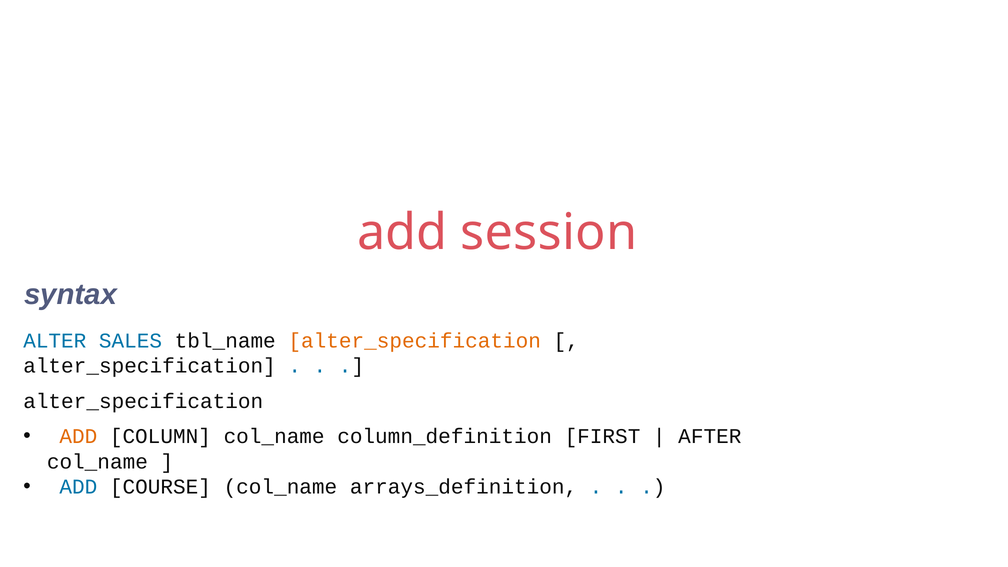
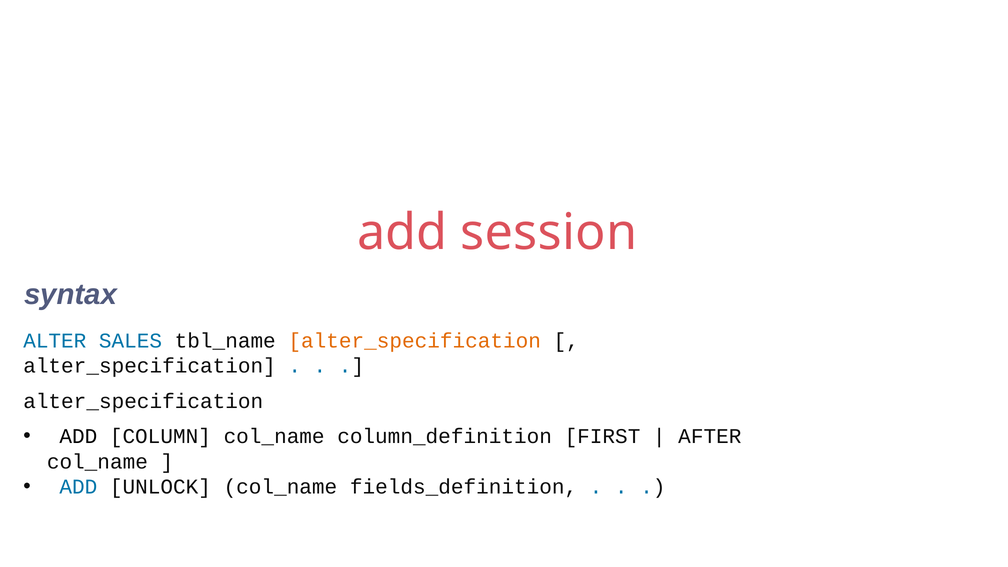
ADD colour: orange -> black (78, 437)
COURSE: COURSE -> UNLOCK (160, 487)
arrays_definition: arrays_definition -> fields_definition (464, 487)
